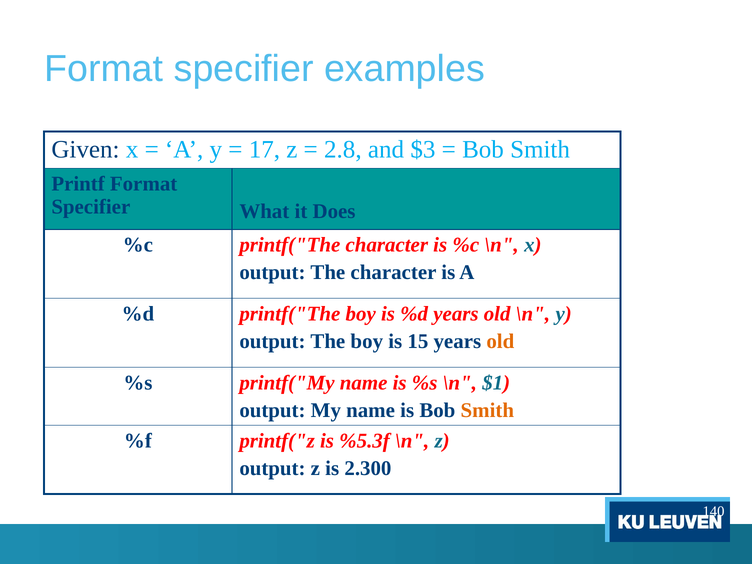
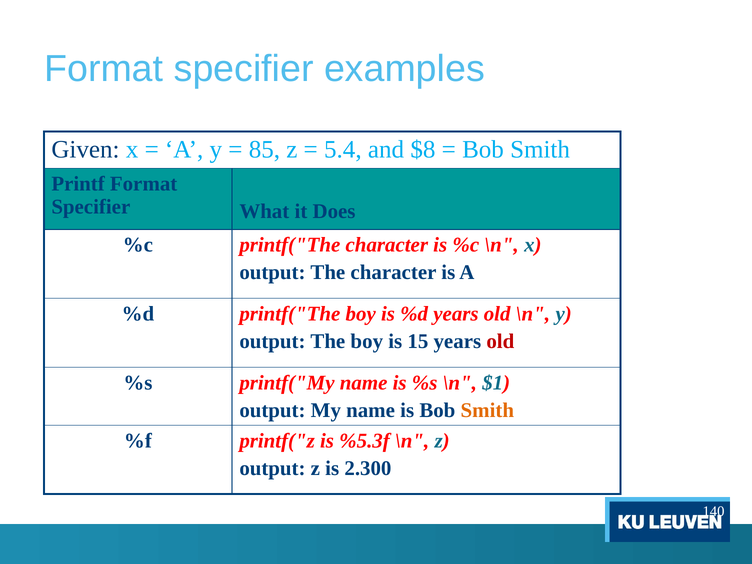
17: 17 -> 85 (264, 149)
2.8: 2.8 -> 5.4 (343, 149)
$3: $3 -> $8 (423, 149)
old colour: orange -> red (500, 341)
